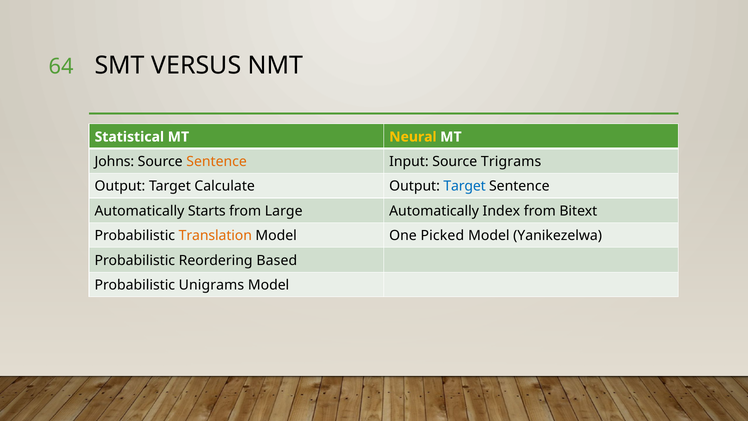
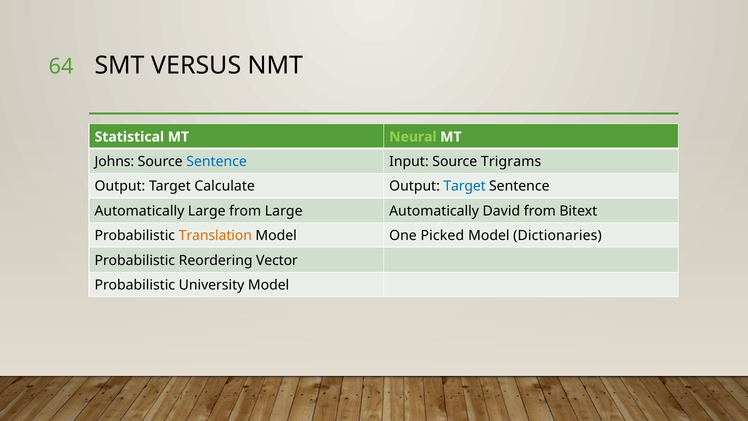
Neural colour: yellow -> light green (413, 137)
Sentence colour: orange -> blue (217, 162)
Automatically Starts: Starts -> Large (207, 211)
Index: Index -> David (501, 211)
Yanikezelwa: Yanikezelwa -> Dictionaries (558, 236)
Based: Based -> Vector (277, 260)
Unigrams: Unigrams -> University (212, 285)
